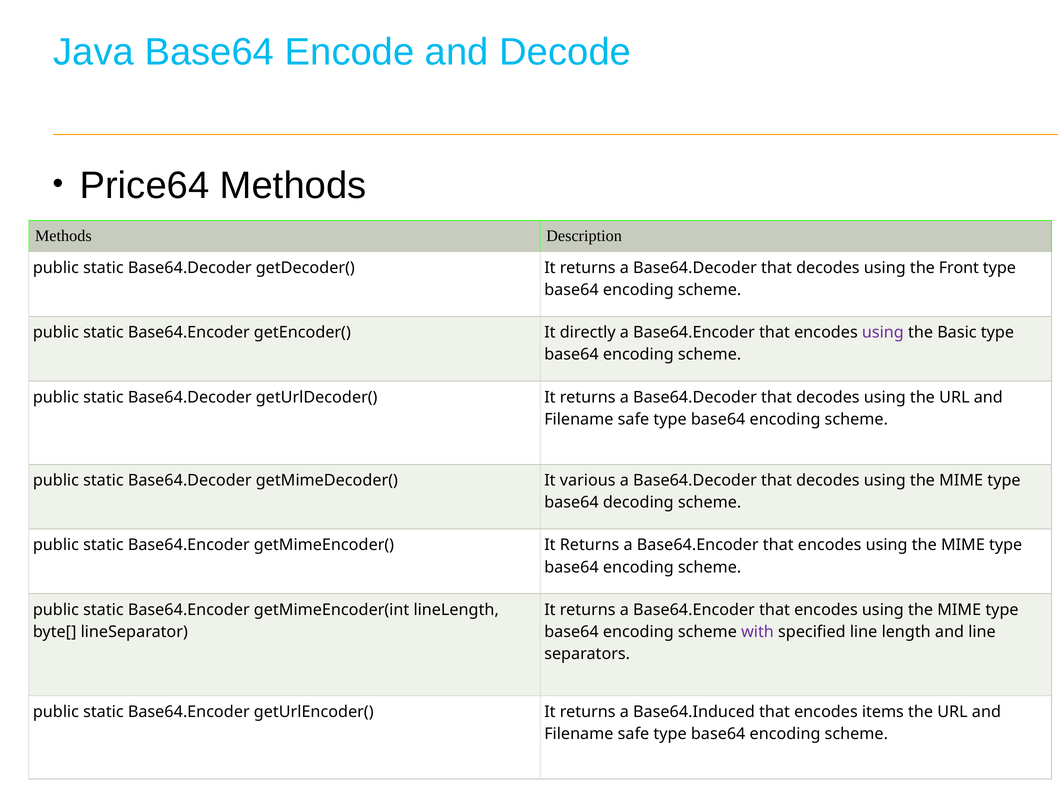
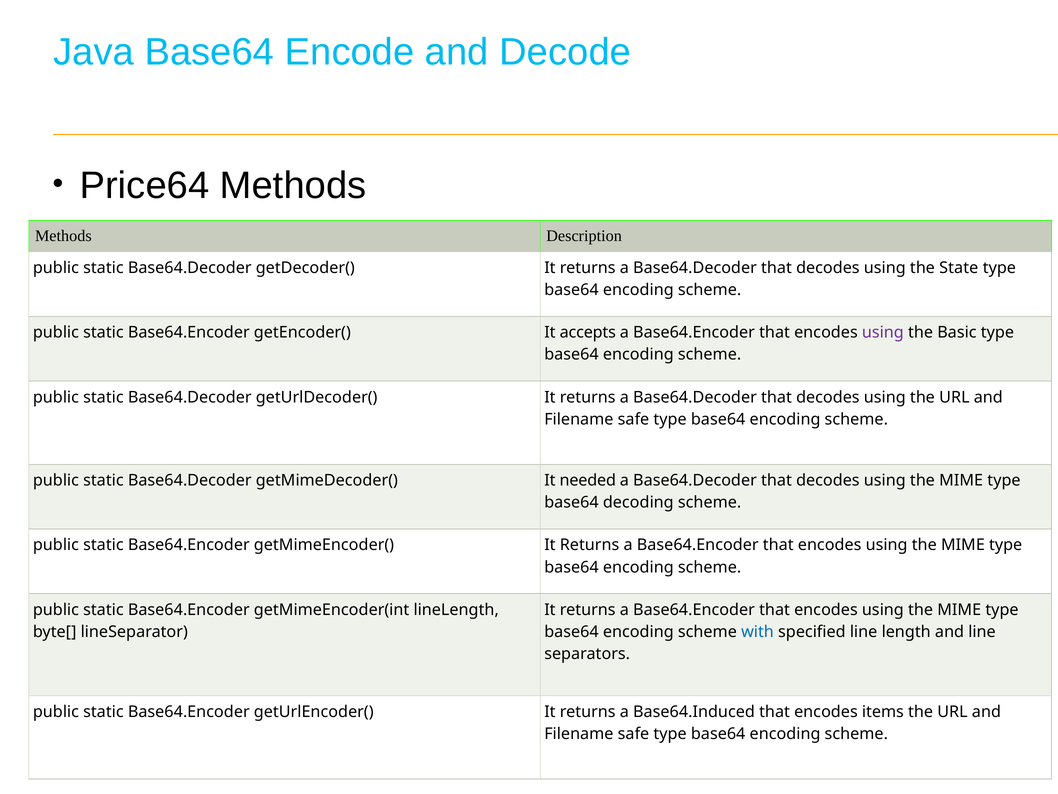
Front: Front -> State (959, 268)
directly: directly -> accepts (588, 332)
various: various -> needed (588, 480)
with colour: purple -> blue (757, 631)
